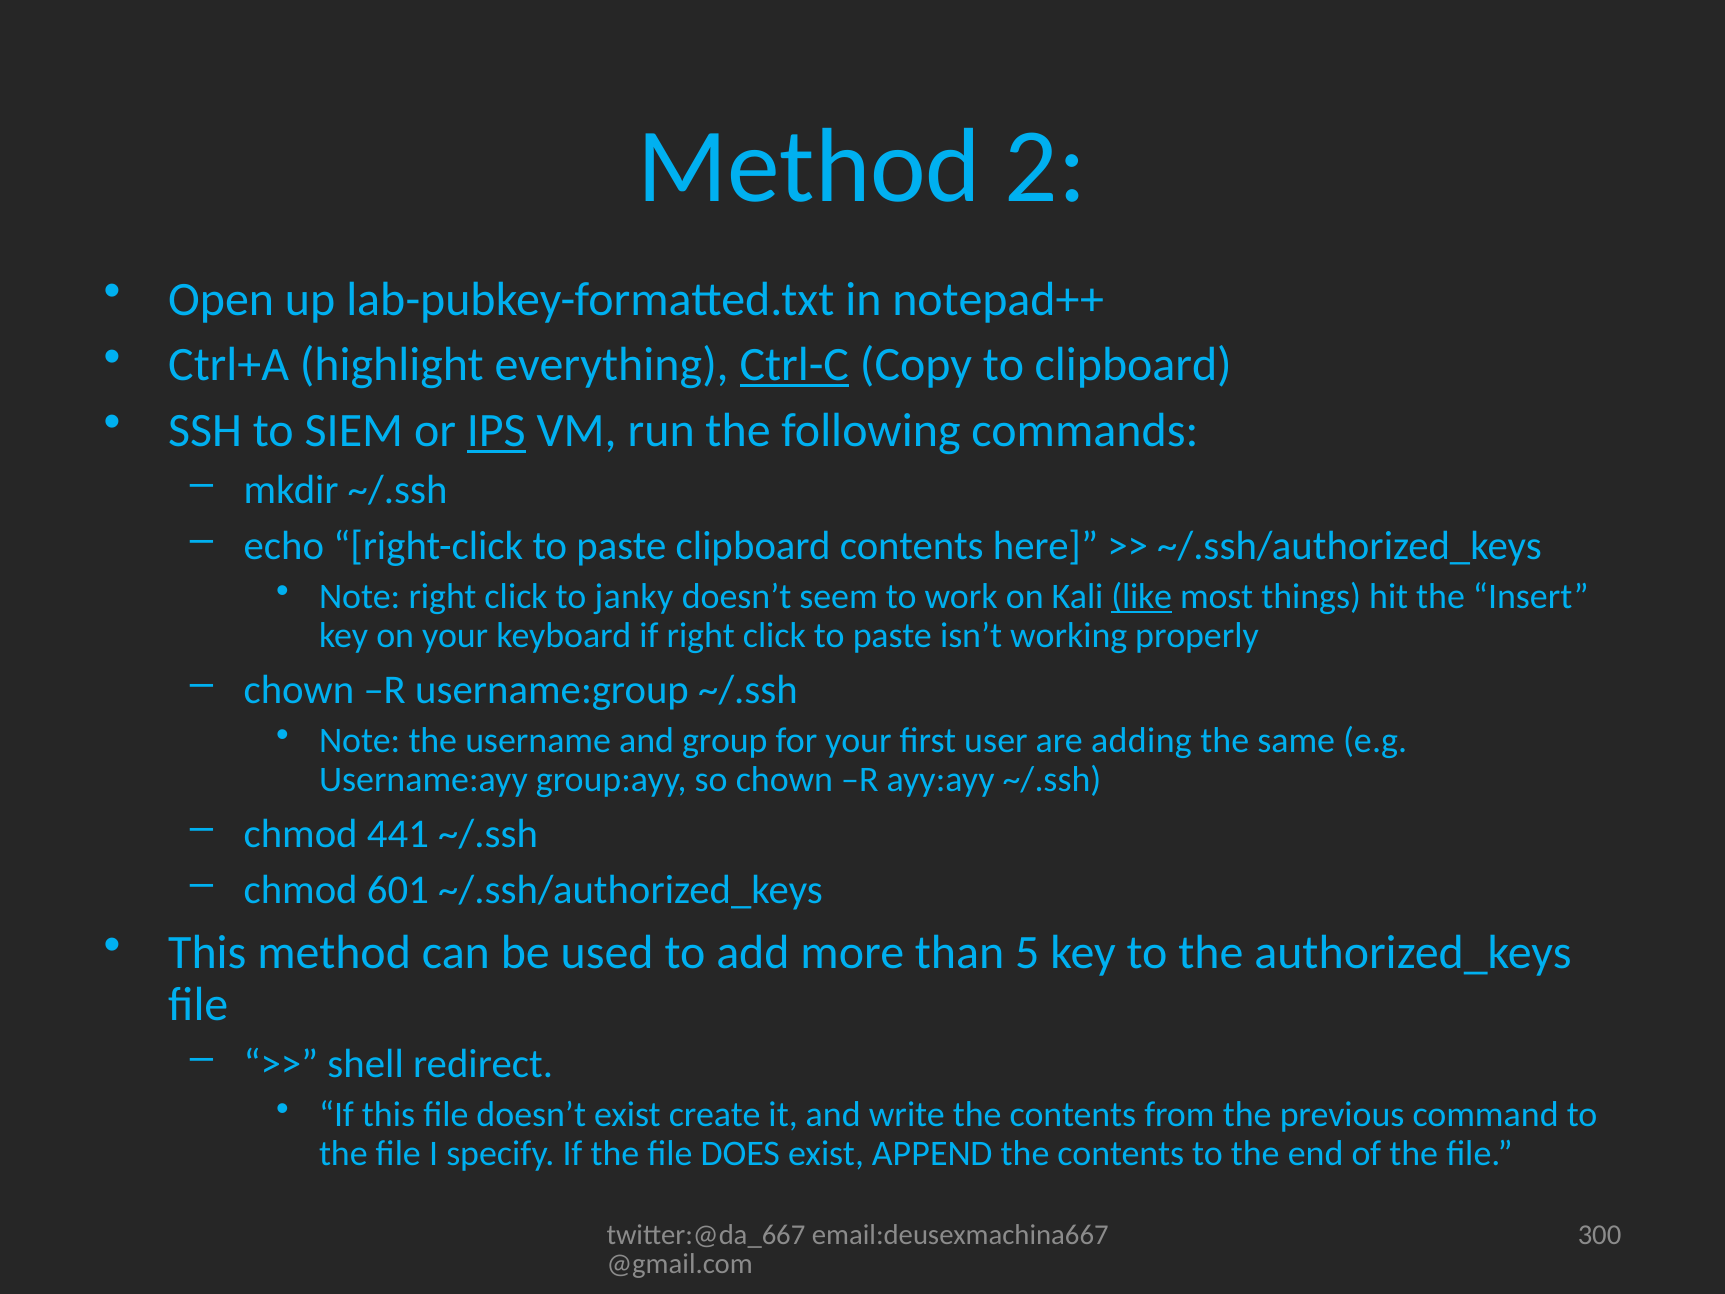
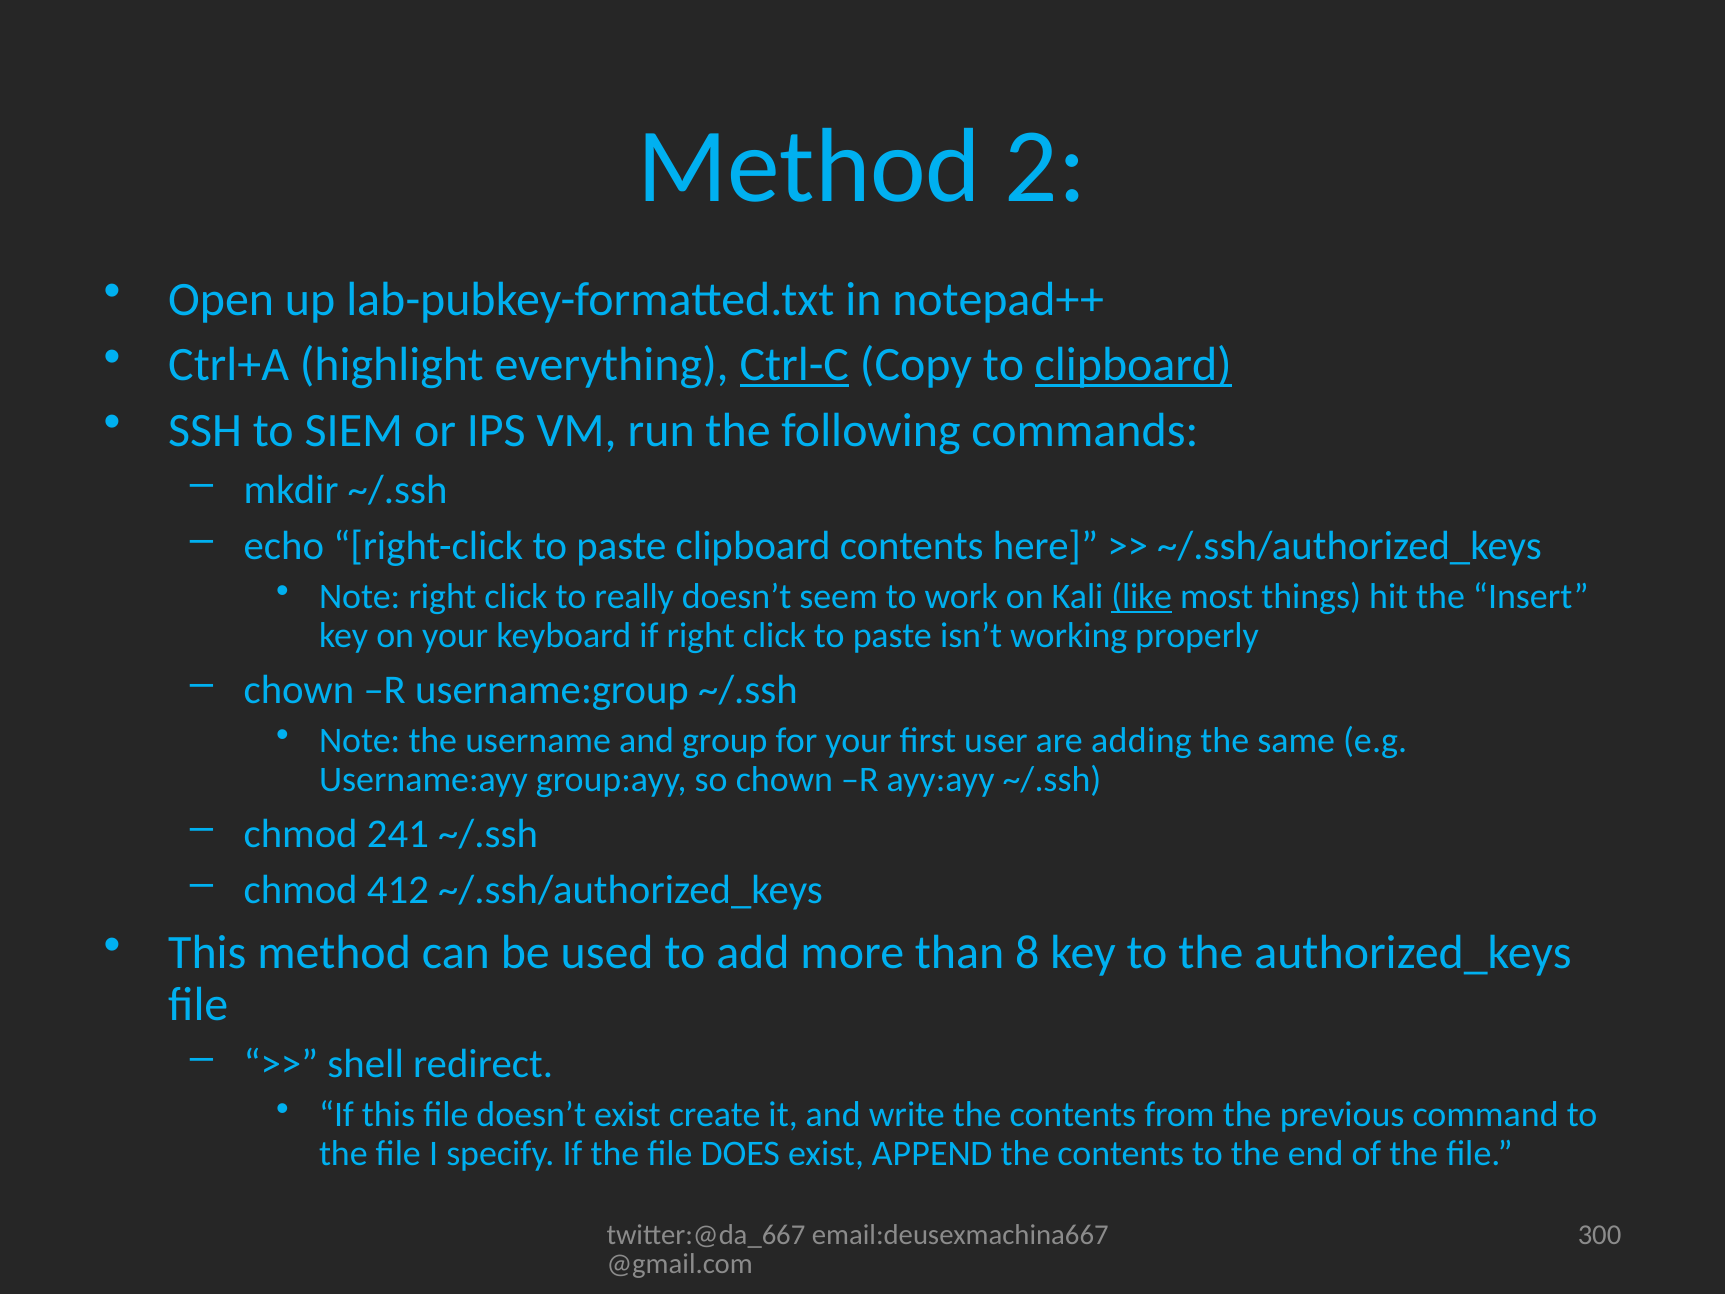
clipboard underline: none -> present (1133, 365)
IPS underline: present -> none (496, 431)
janky: janky -> really (634, 597)
441: 441 -> 241 (398, 834)
601: 601 -> 412 (398, 890)
5: 5 -> 8 (1027, 953)
